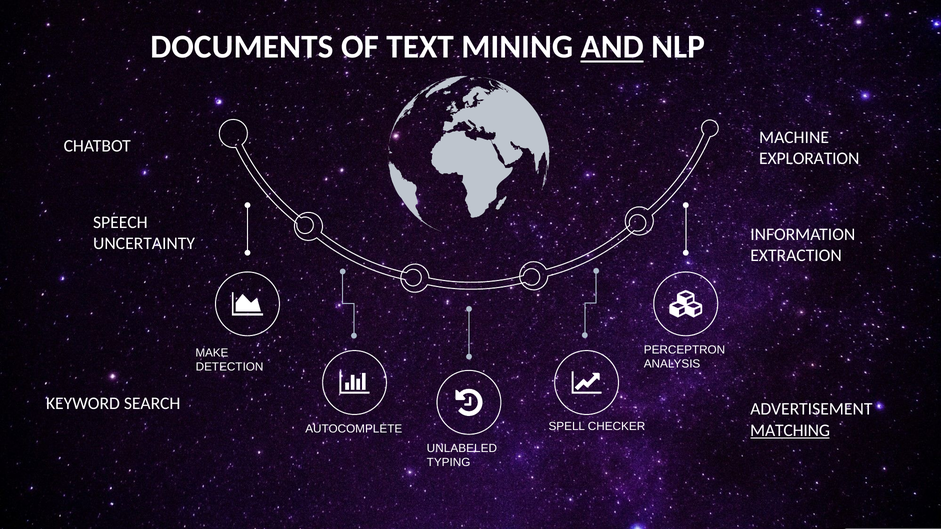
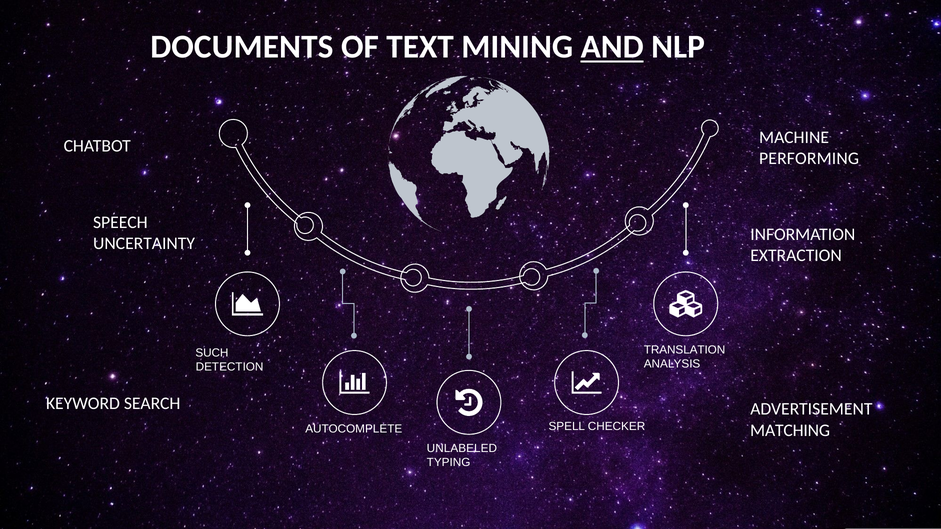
EXPLORATION: EXPLORATION -> PERFORMING (809, 159)
PERCEPTRON: PERCEPTRON -> TRANSLATION (685, 350)
MAKE: MAKE -> SUCH (212, 353)
MATCHING underline: present -> none (790, 431)
